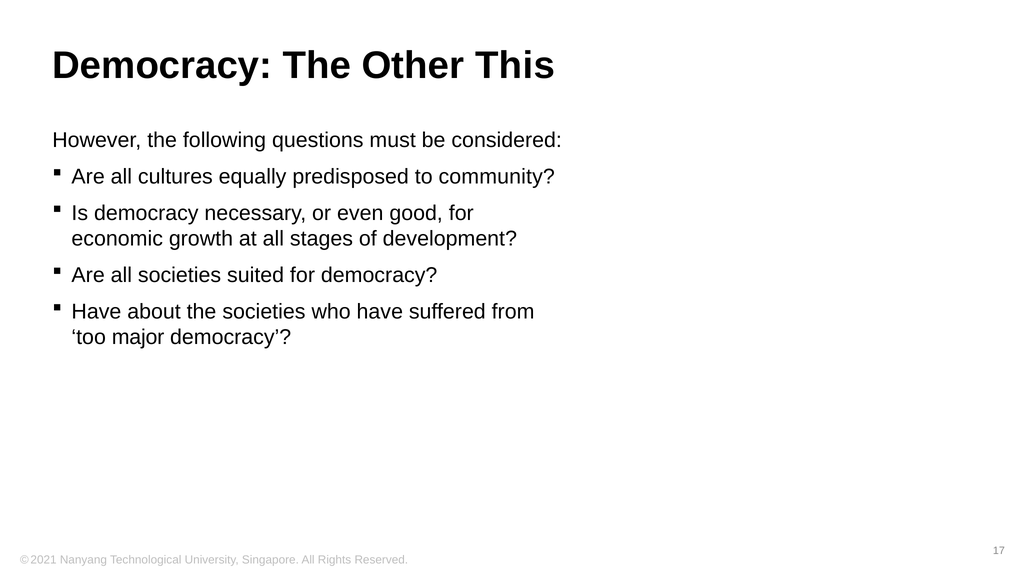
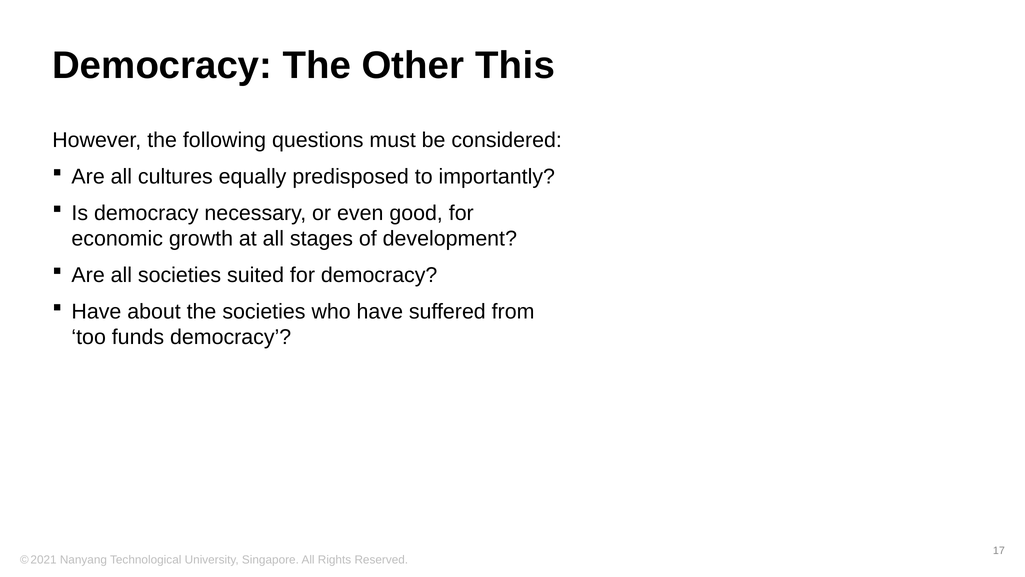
community: community -> importantly (497, 177)
major: major -> funds (138, 337)
